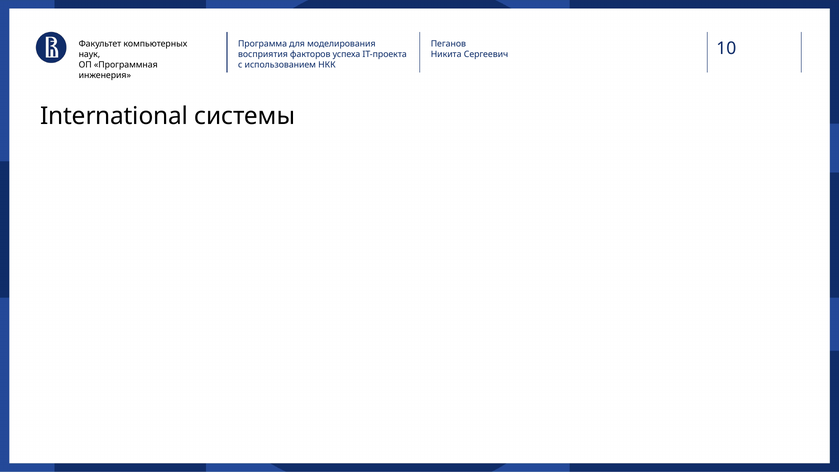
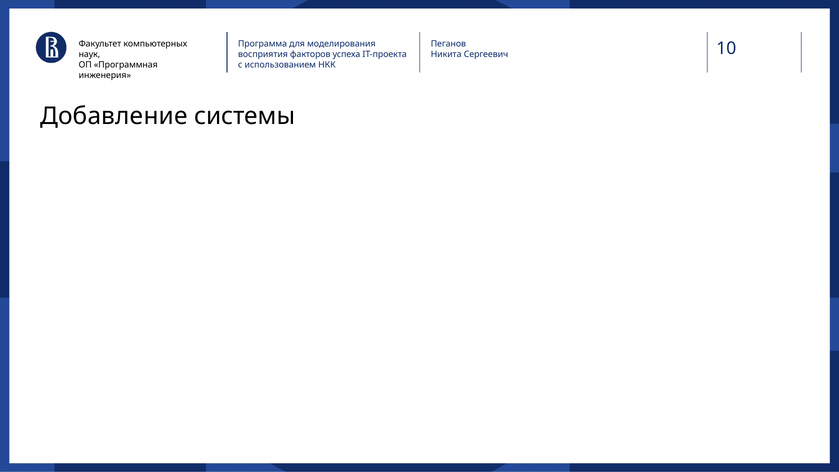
International: International -> Добавление (114, 116)
